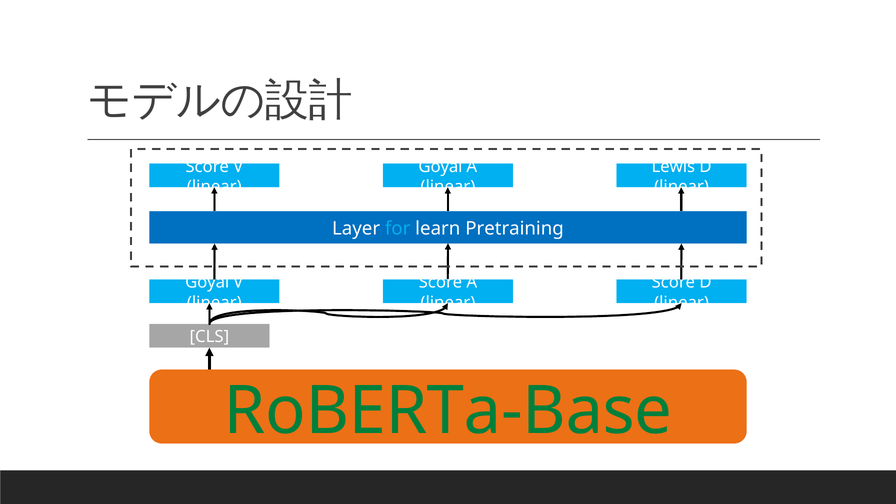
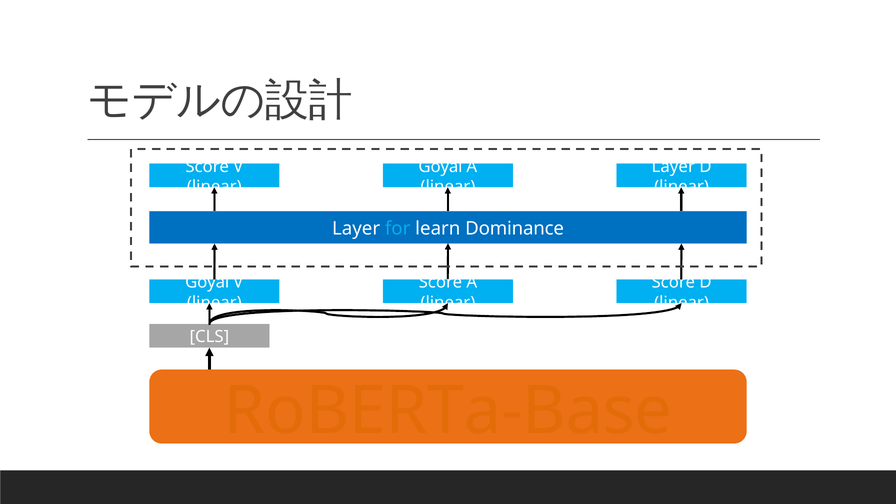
Lewis: Lewis -> Layer (673, 166)
Pretraining: Pretraining -> Dominance (515, 229)
RoBERTa-Base colour: green -> orange (448, 411)
